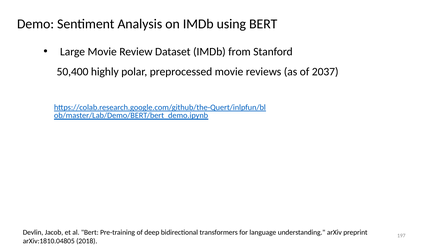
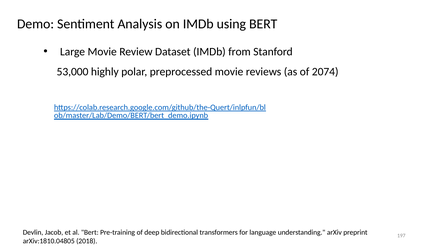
50,400: 50,400 -> 53,000 (73, 72)
2037: 2037 -> 2074 (325, 72)
